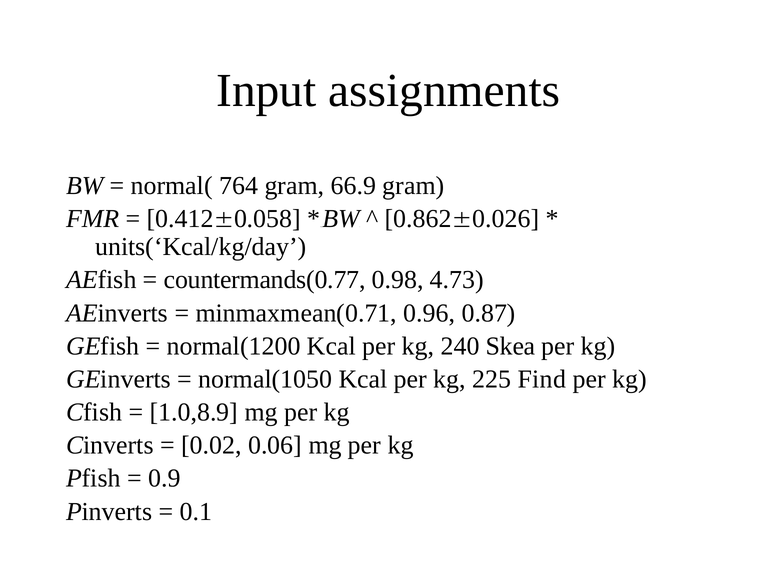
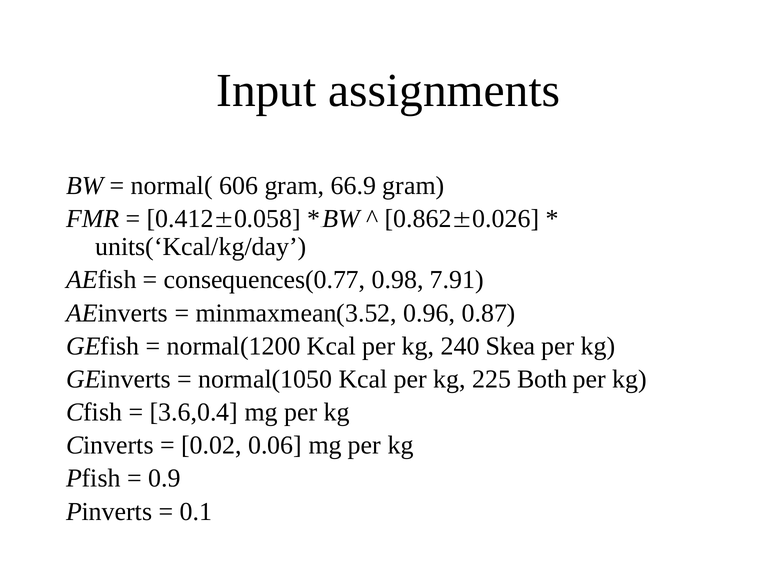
764: 764 -> 606 (239, 186)
countermands(0.77: countermands(0.77 -> consequences(0.77 (265, 280)
4.73: 4.73 -> 7.91 (457, 280)
minmaxmean(0.71: minmaxmean(0.71 -> minmaxmean(3.52 (296, 313)
Find: Find -> Both (542, 380)
1.0,8.9: 1.0,8.9 -> 3.6,0.4 (194, 413)
